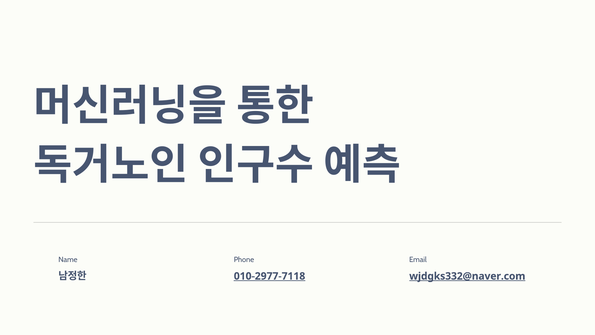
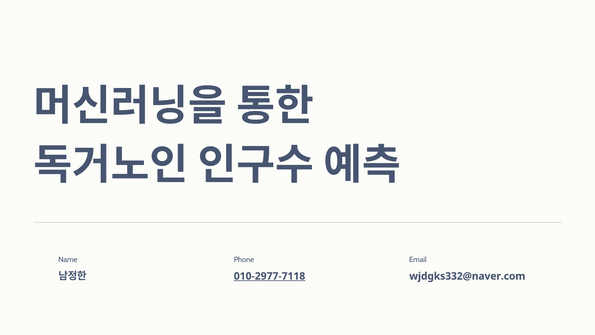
wjdgks332@naver.com underline: present -> none (467, 276)
